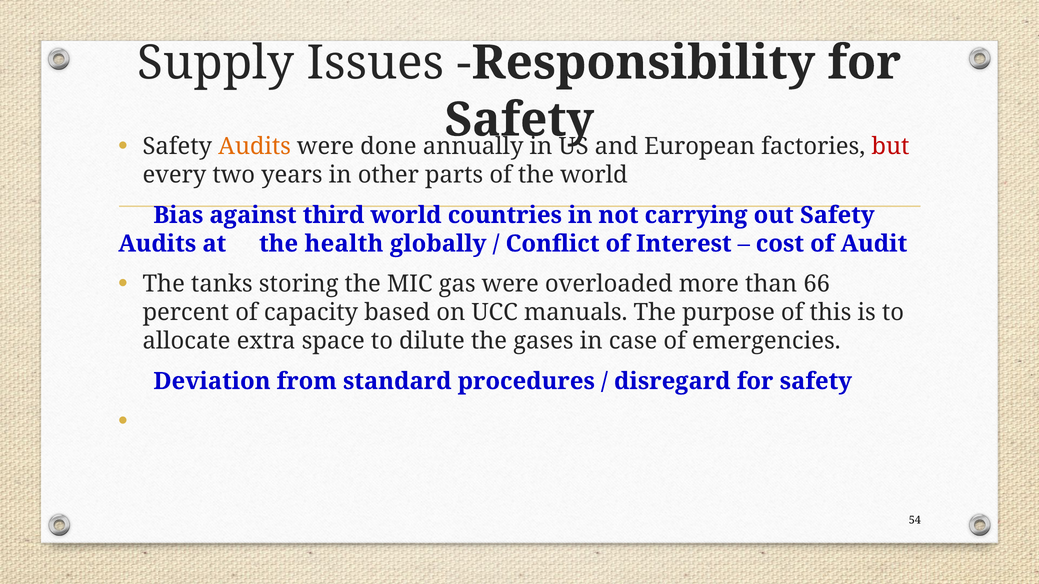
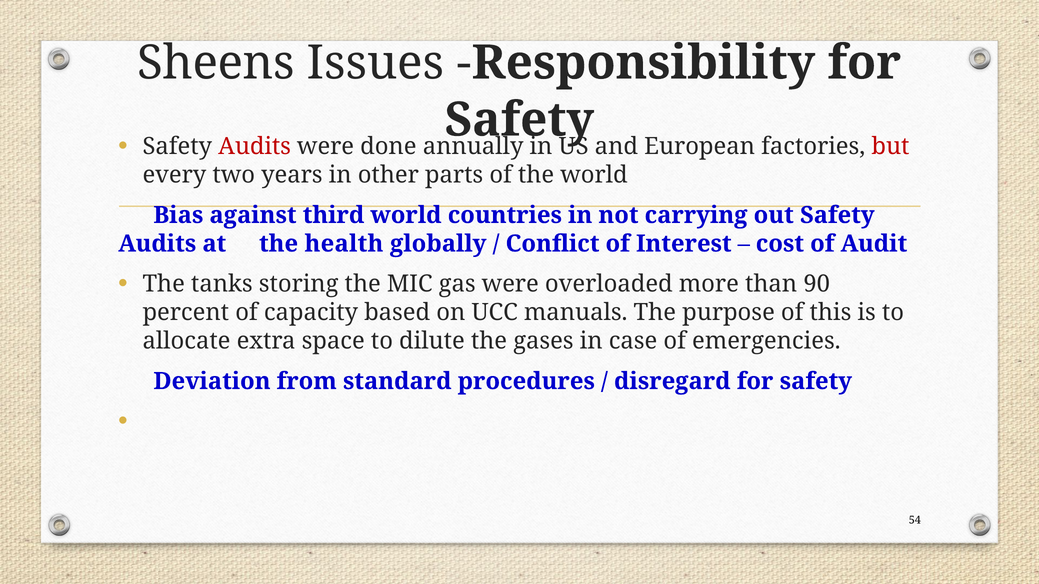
Supply: Supply -> Sheens (216, 63)
Audits colour: orange -> red (255, 146)
66: 66 -> 90 (817, 284)
